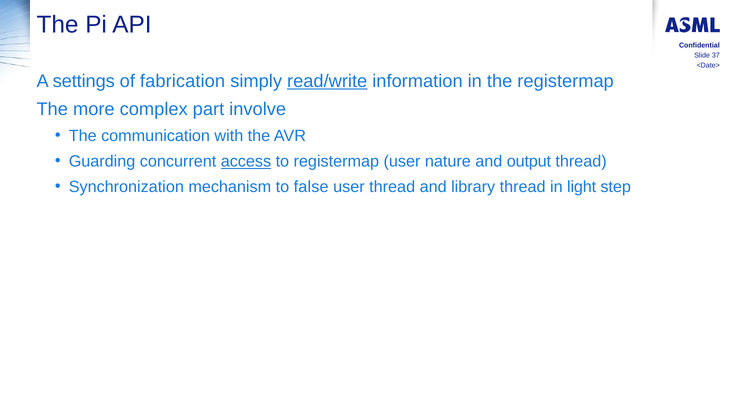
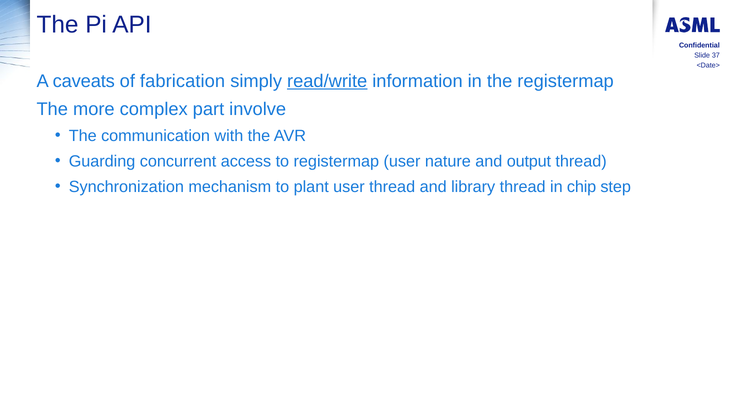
settings: settings -> caveats (84, 81)
access underline: present -> none (246, 162)
false: false -> plant (311, 187)
light: light -> chip (582, 187)
